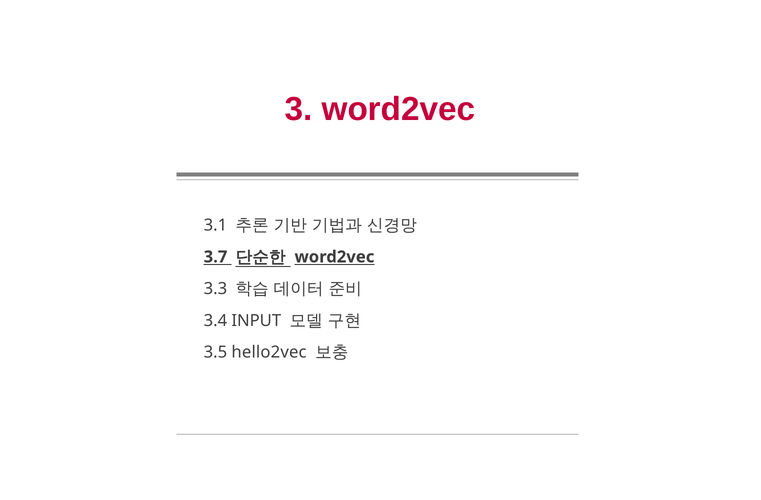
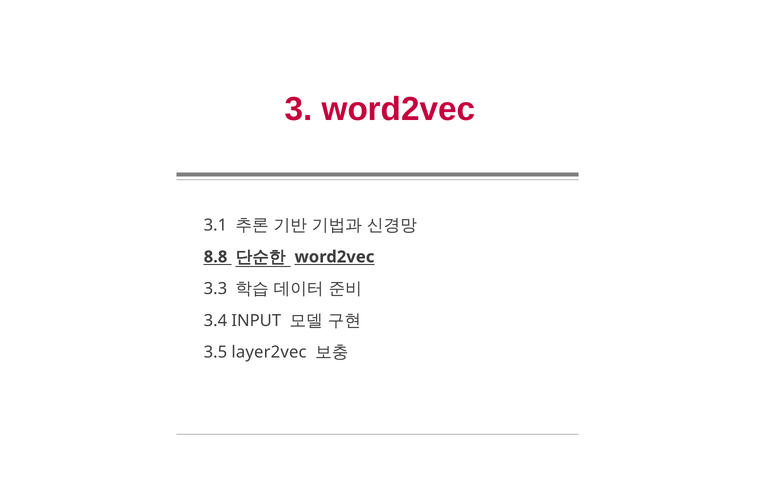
3.7: 3.7 -> 8.8 (216, 257)
hello2vec: hello2vec -> layer2vec (269, 352)
